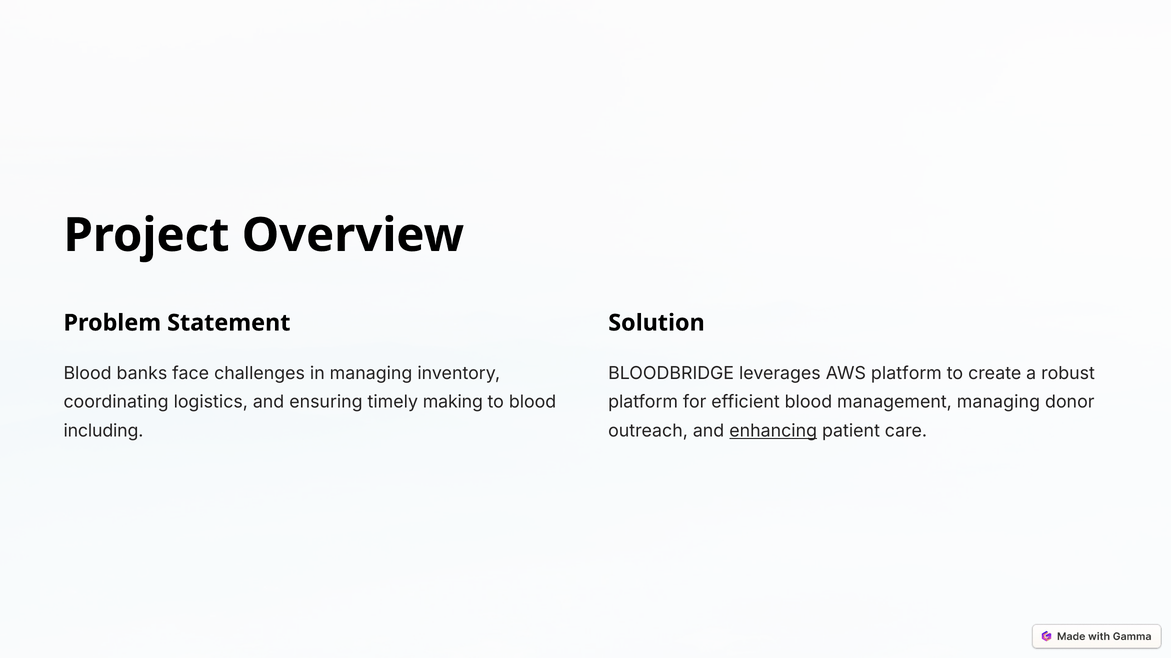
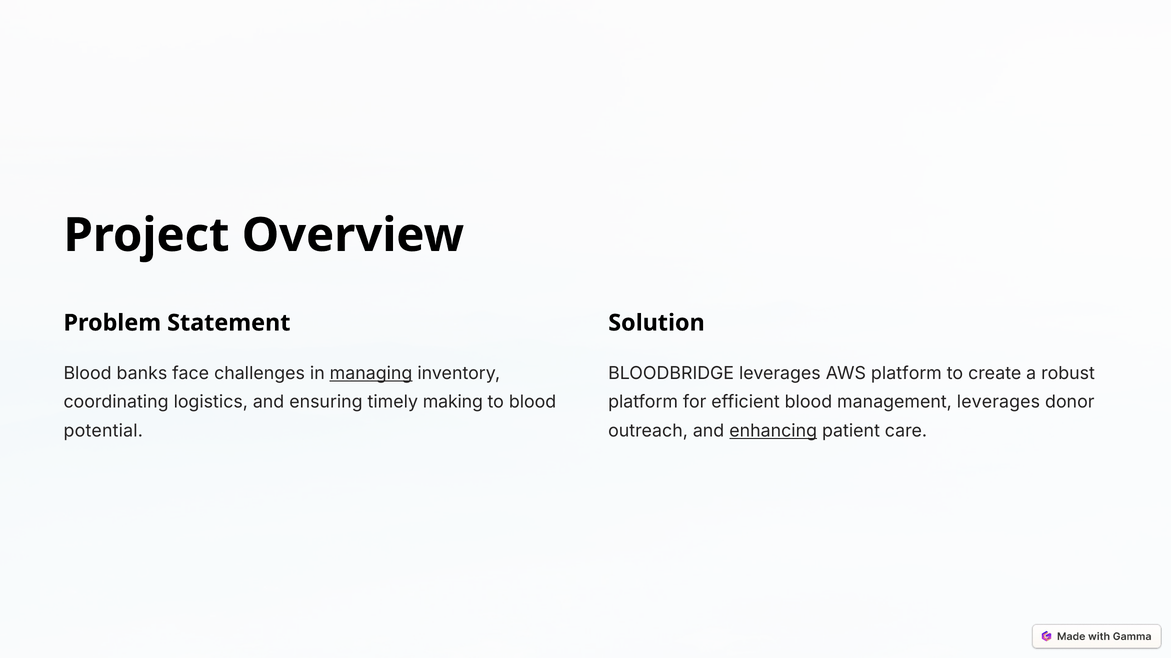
managing underline: none -> present (371, 374)
management managing: managing -> leverages (998, 403)
including: including -> potential (103, 431)
